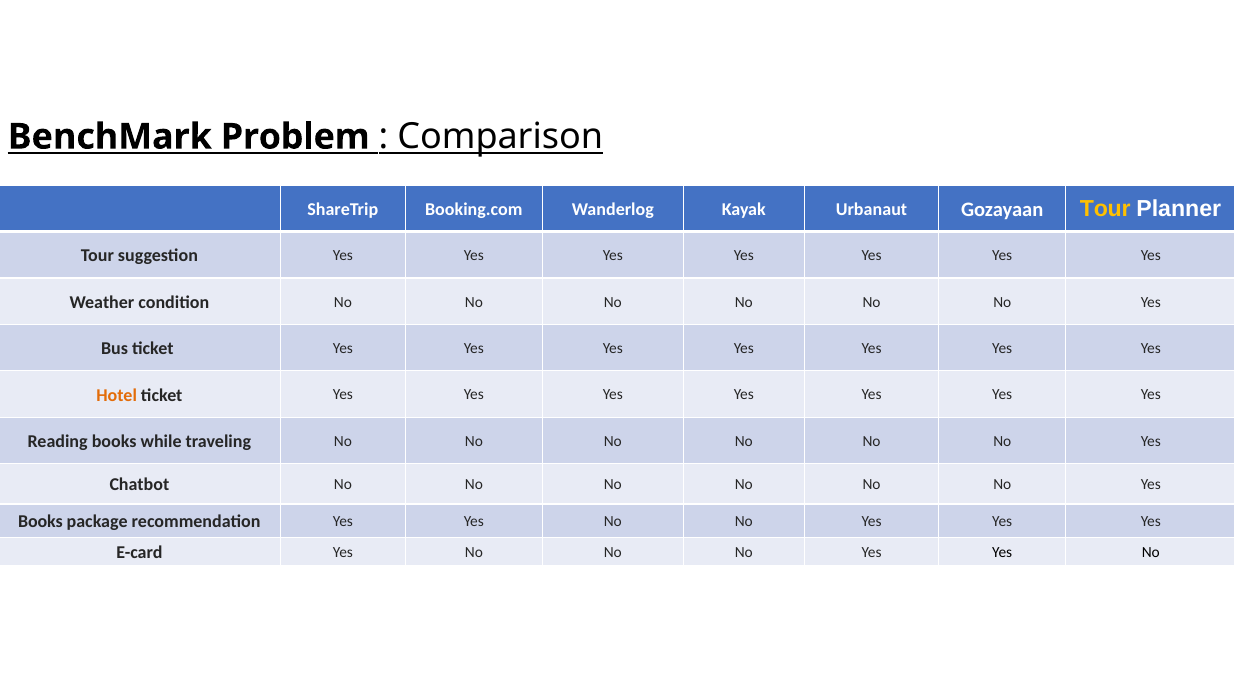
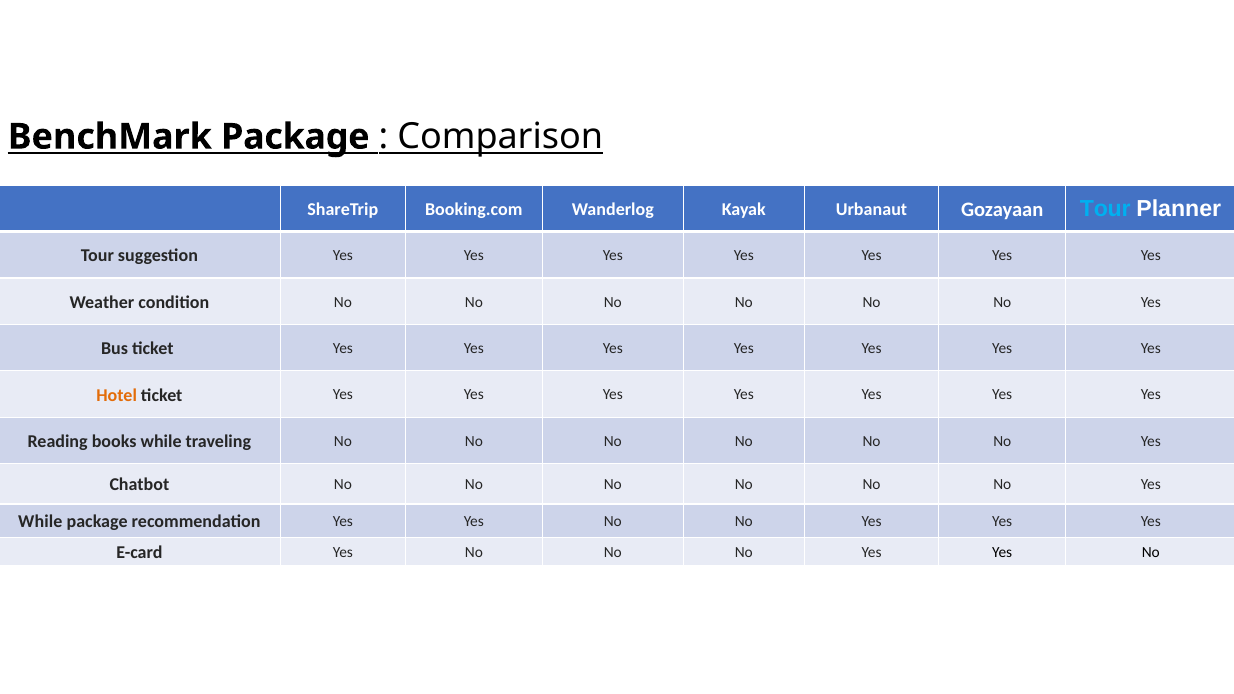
BenchMark Problem: Problem -> Package (295, 137)
Tour colour: yellow -> light blue (1105, 209)
Books: Books -> While (40, 522)
